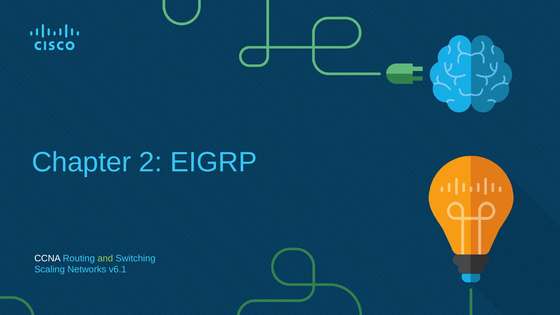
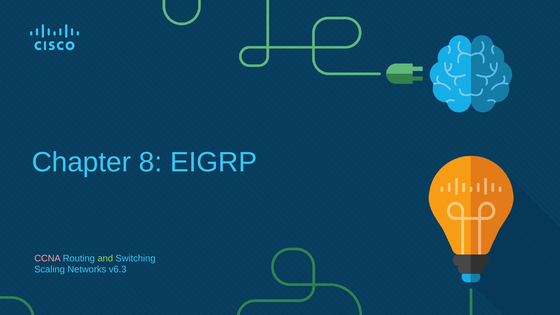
2: 2 -> 8 (151, 162)
CCNA colour: white -> pink (48, 258)
v6.1: v6.1 -> v6.3 (118, 270)
